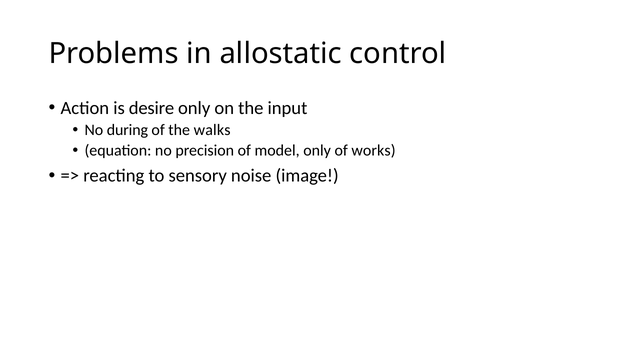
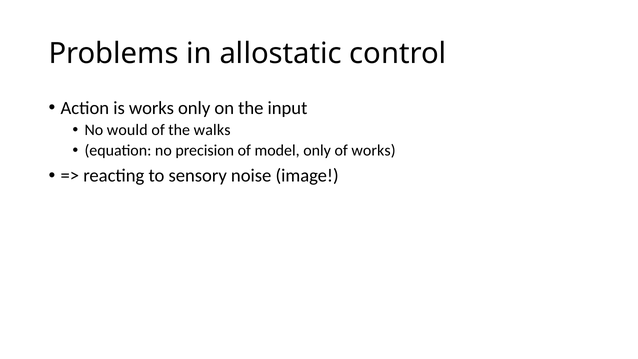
is desire: desire -> works (151, 108)
during: during -> would (127, 130)
